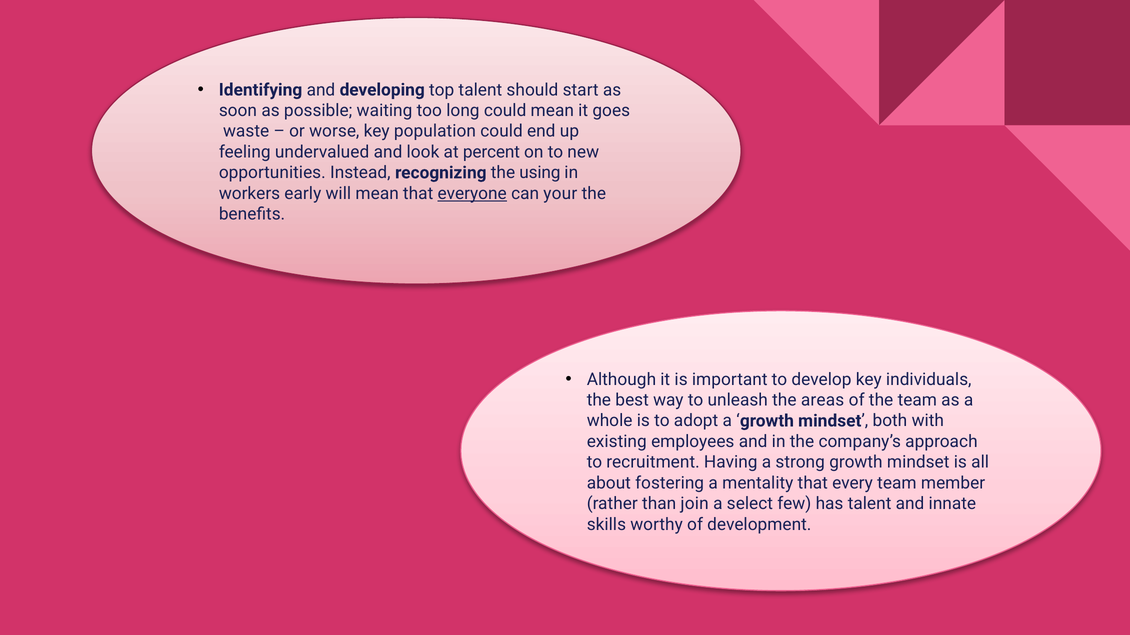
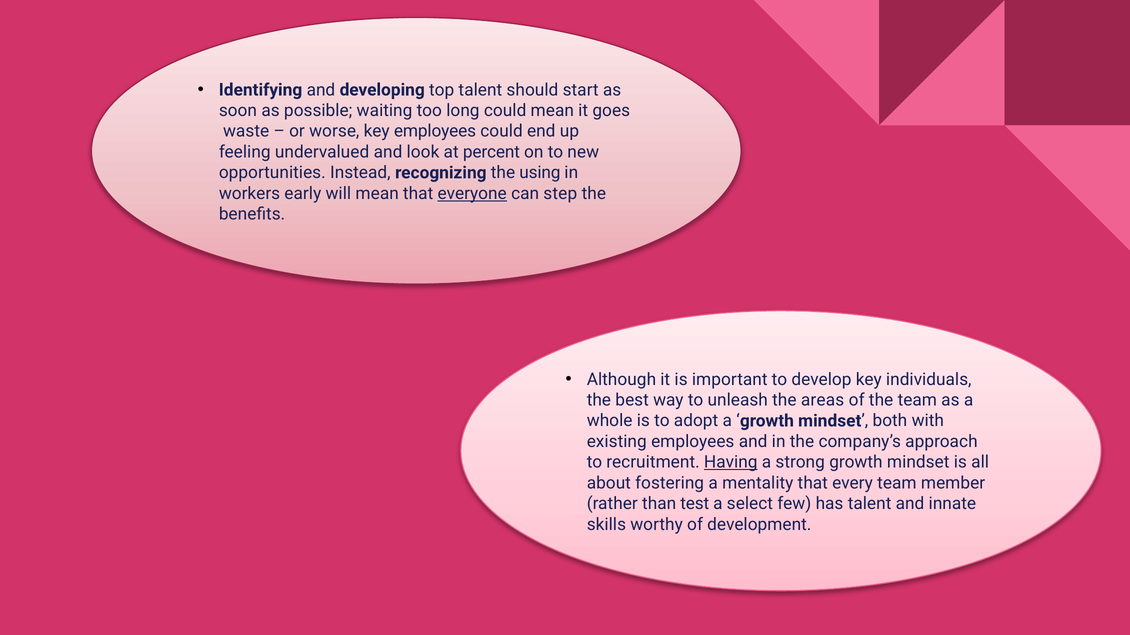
key population: population -> employees (435, 131)
your: your -> step (560, 194)
Having underline: none -> present (731, 463)
join: join -> test (695, 504)
